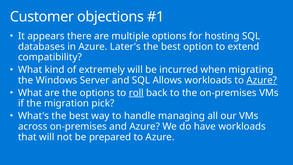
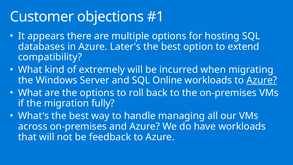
Allows: Allows -> Online (167, 80)
roll underline: present -> none (136, 93)
pick: pick -> fully (103, 103)
prepared: prepared -> feedback (110, 137)
